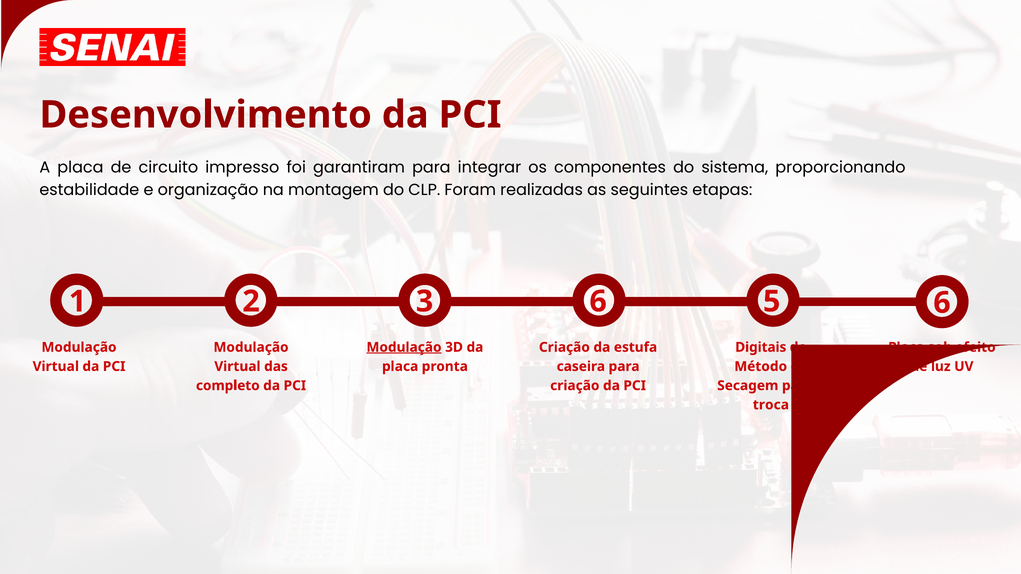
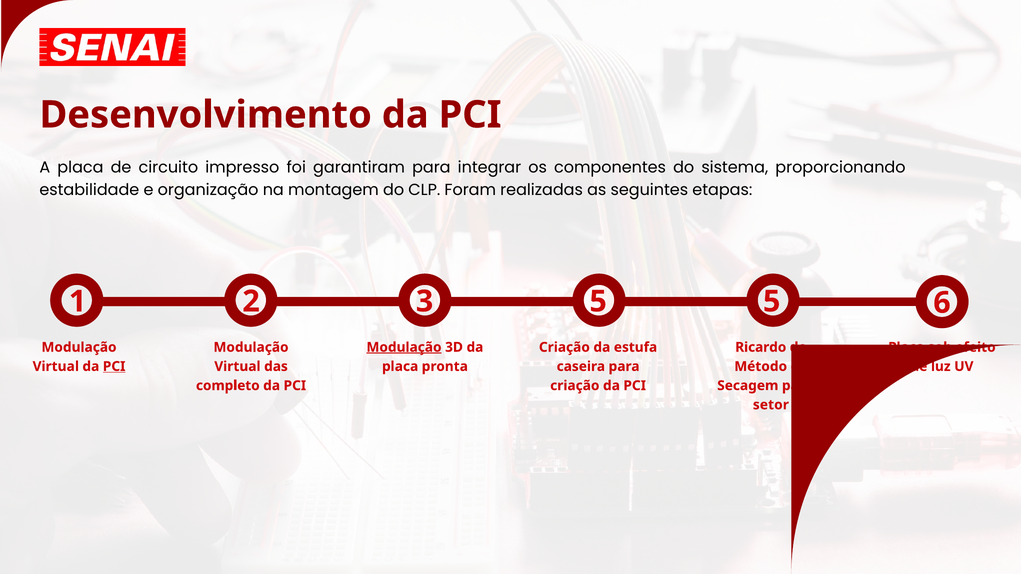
3 6: 6 -> 5 (598, 302)
Digitais: Digitais -> Ricardo (761, 347)
PCI underline: none -> present (114, 367)
troca: troca -> setor (771, 405)
